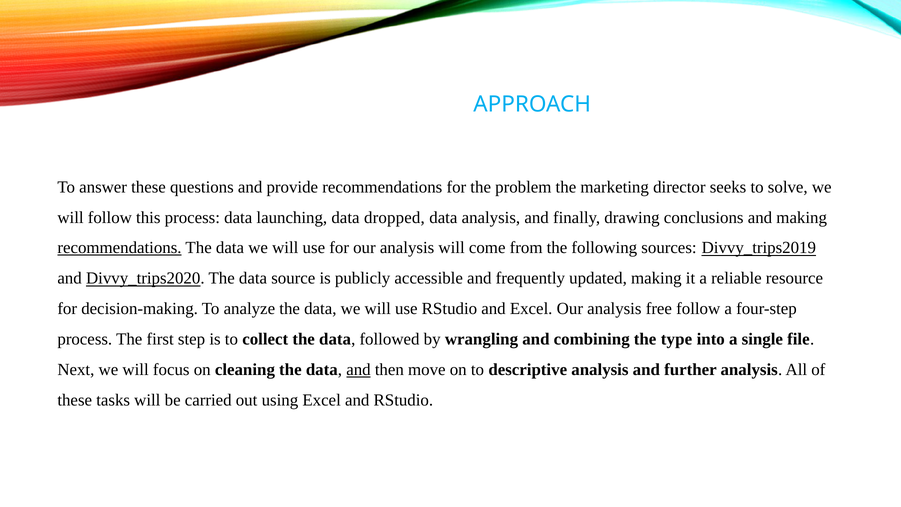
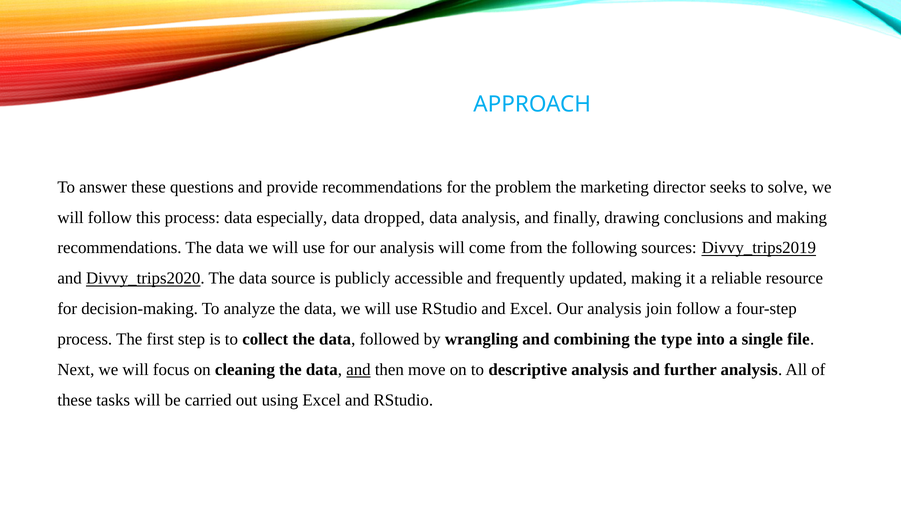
launching: launching -> especially (292, 217)
recommendations underline: present -> none (120, 248)
free: free -> join (659, 309)
